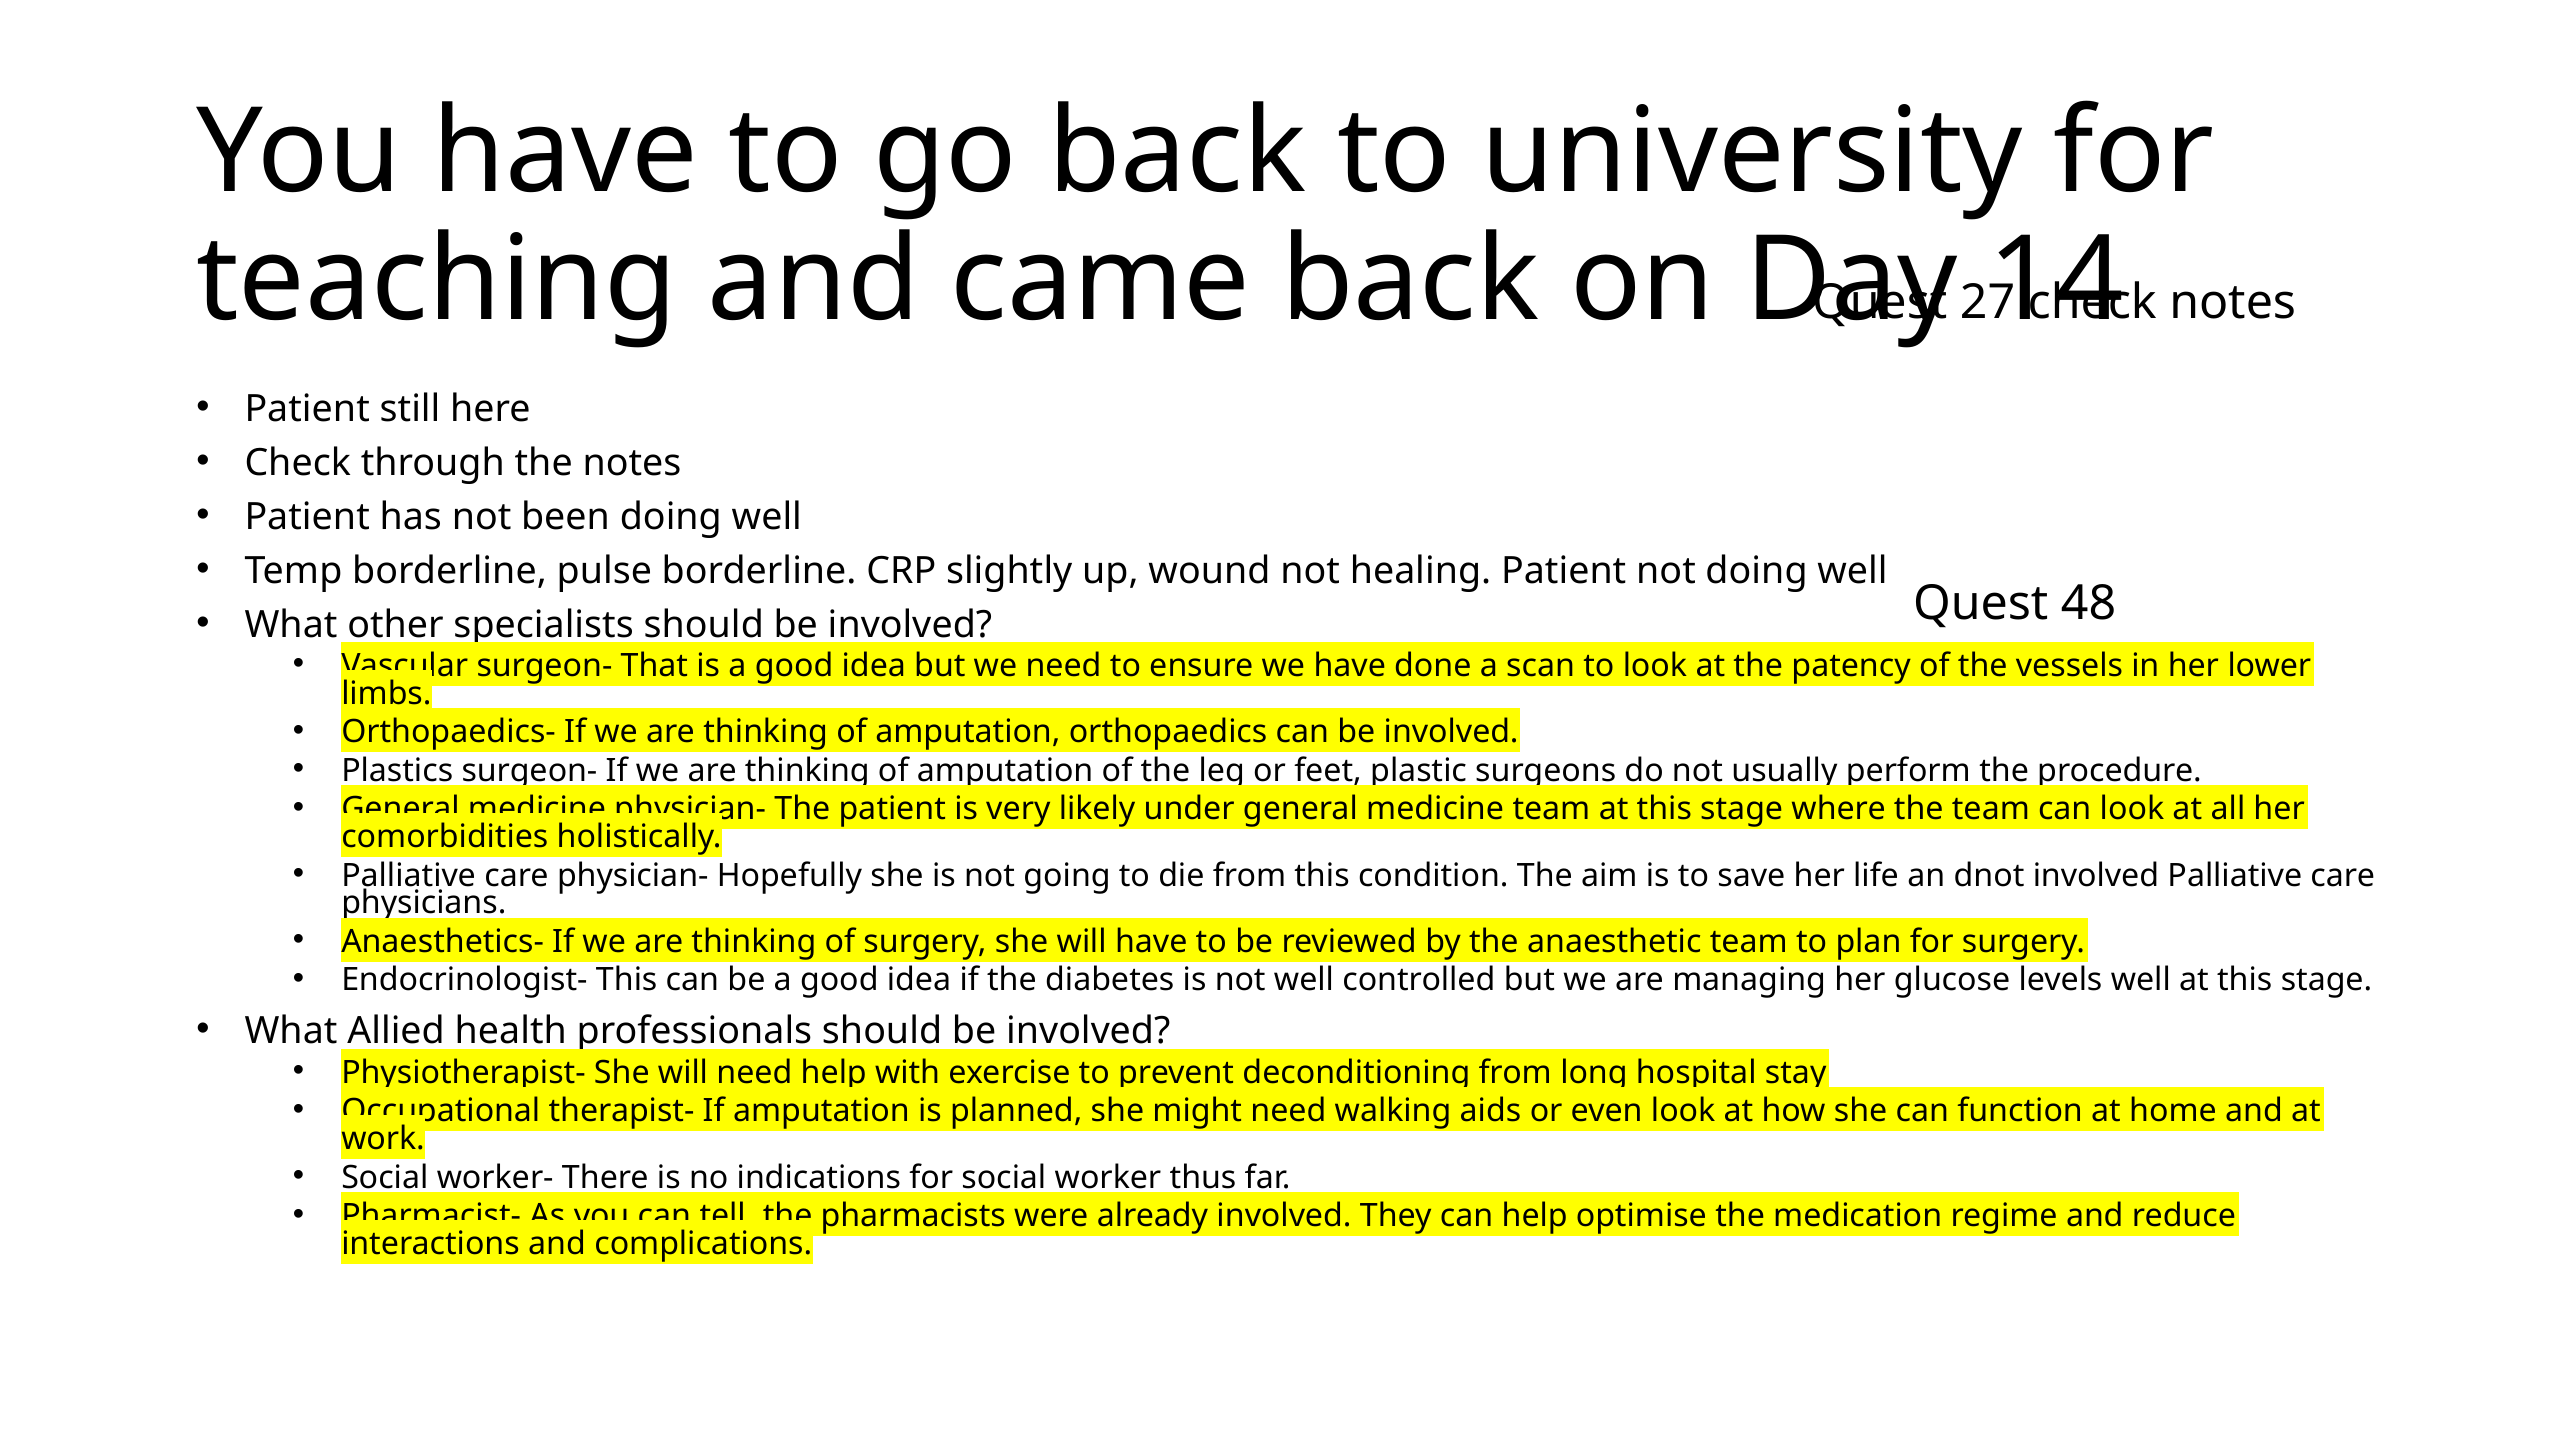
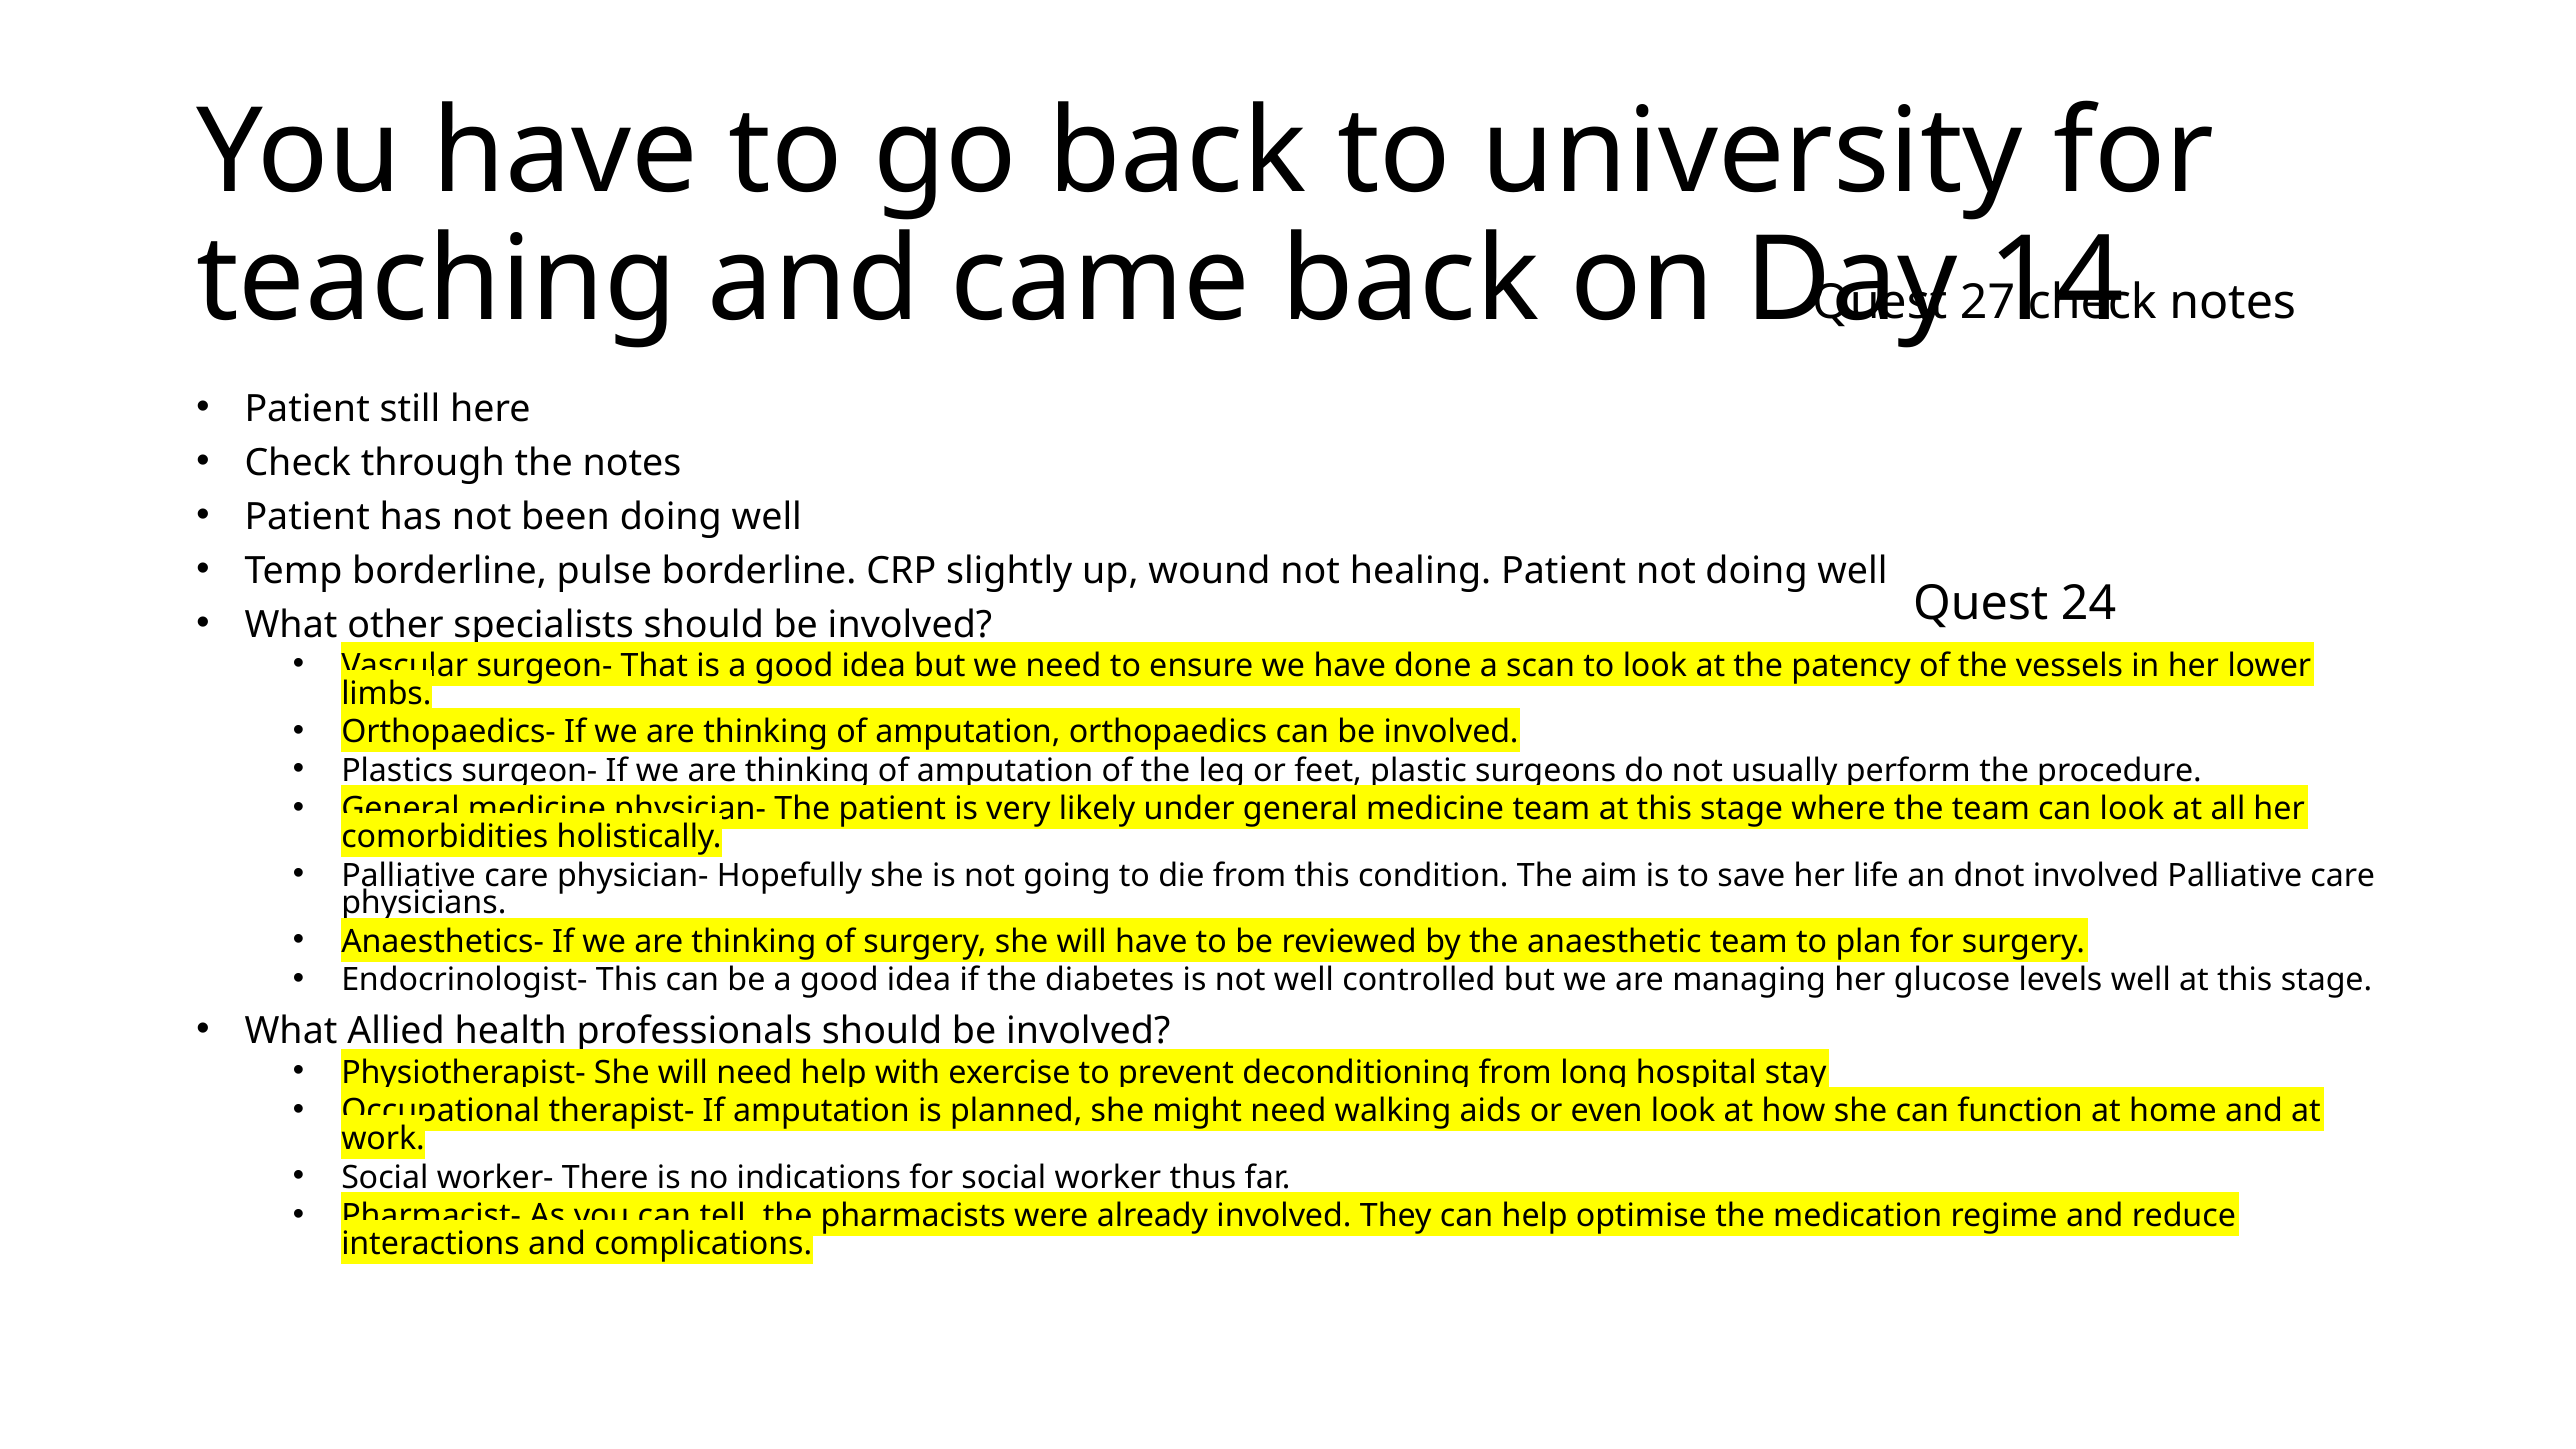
48: 48 -> 24 (2089, 604)
